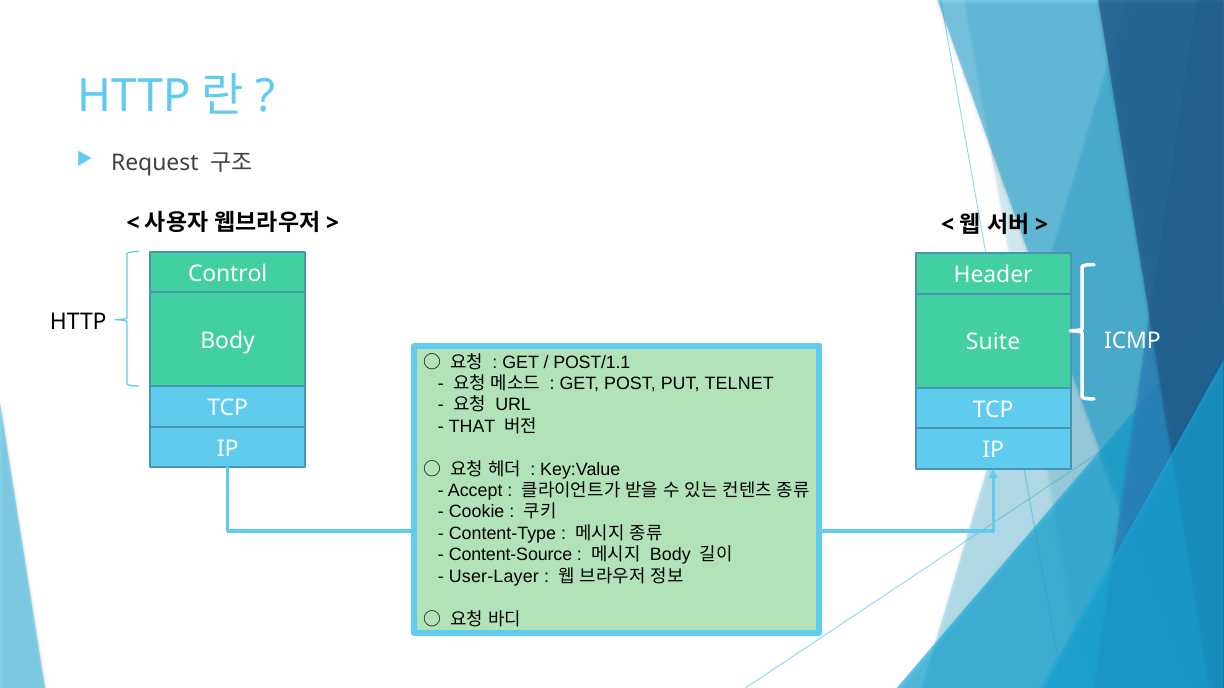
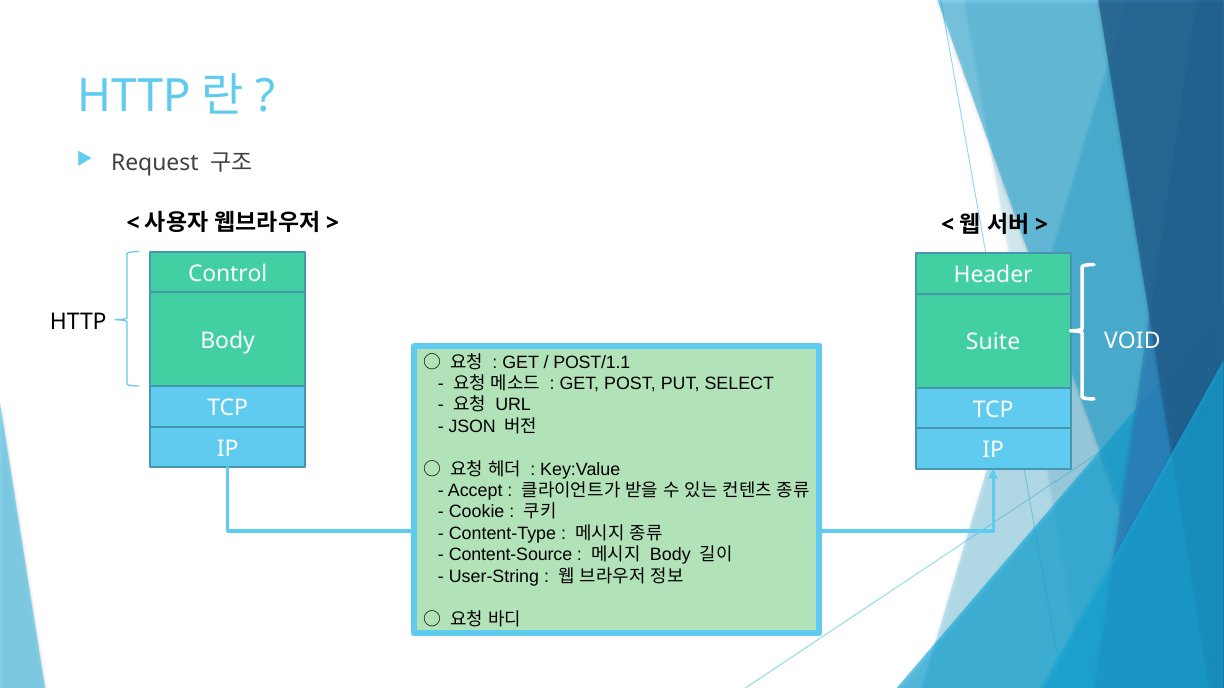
ICMP: ICMP -> VOID (1132, 341)
TELNET: TELNET -> SELECT (739, 384)
THAT: THAT -> JSON (472, 427)
User-Layer: User-Layer -> User-String (494, 577)
